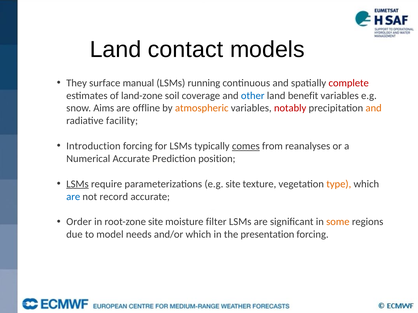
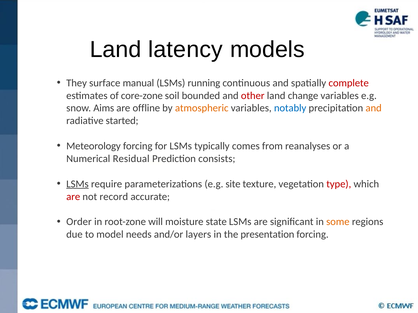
contact: contact -> latency (186, 50)
land-zone: land-zone -> core-zone (142, 96)
coverage: coverage -> bounded (201, 96)
other colour: blue -> red (253, 96)
benefit: benefit -> change (303, 96)
notably colour: red -> blue (290, 108)
facility: facility -> started (122, 121)
Introduction: Introduction -> Meteorology (94, 146)
comes underline: present -> none (246, 146)
Numerical Accurate: Accurate -> Residual (131, 159)
position: position -> consists (217, 159)
type colour: orange -> red (339, 184)
are colour: blue -> red (73, 197)
root-zone site: site -> will (156, 222)
filter: filter -> state (216, 222)
and/or which: which -> layers (198, 235)
